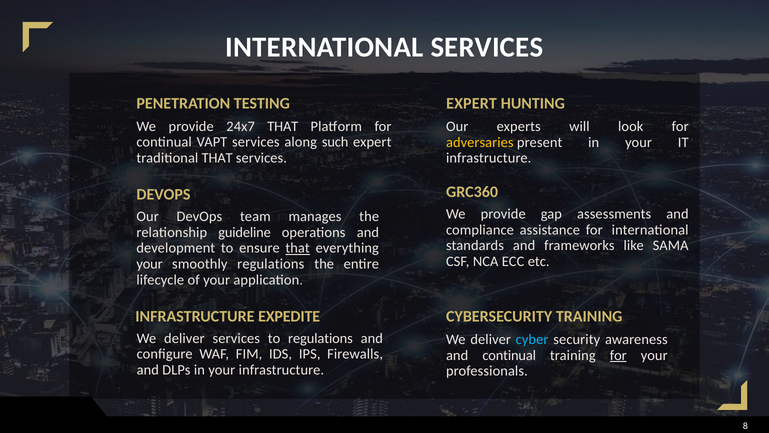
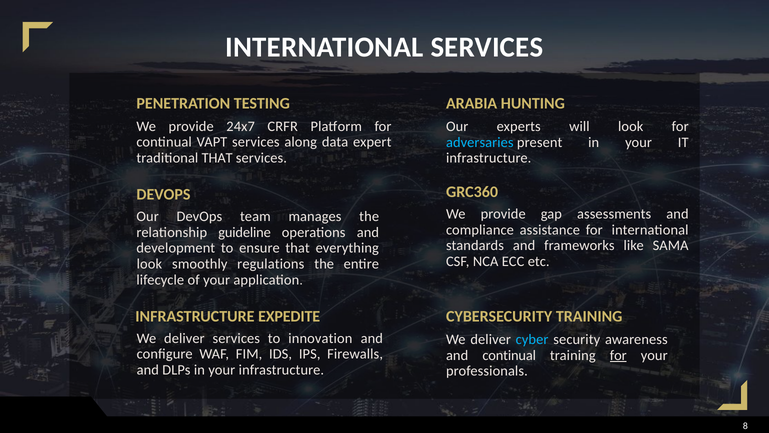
EXPERT: EXPERT -> ARABIA (472, 103)
24x7 THAT: THAT -> CRFR (283, 126)
such: such -> data (335, 142)
adversaries colour: yellow -> light blue (480, 142)
that underline: present -> none (298, 248)
your: your -> look (149, 264)
to regulations: regulations -> innovation (320, 338)
